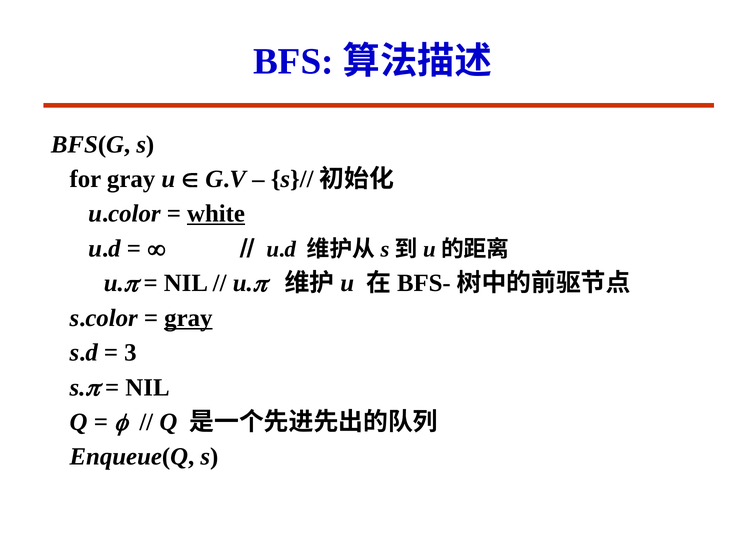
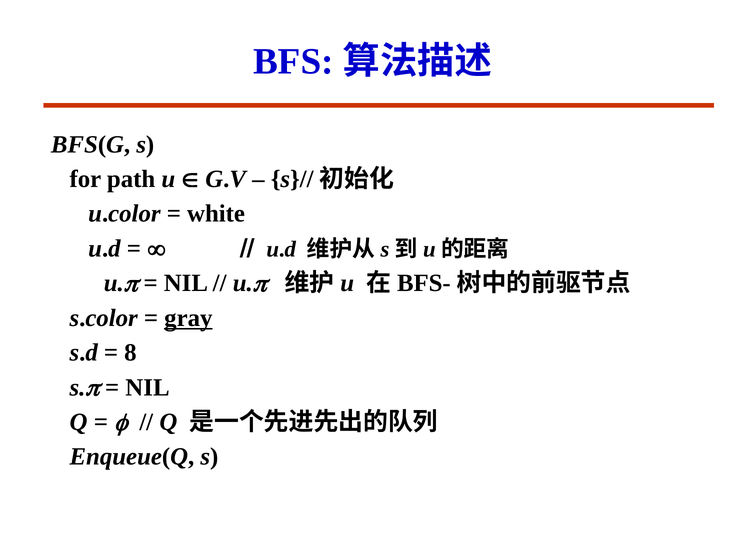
for gray: gray -> path (131, 179)
white underline: present -> none (216, 214)
3: 3 -> 8 (130, 353)
